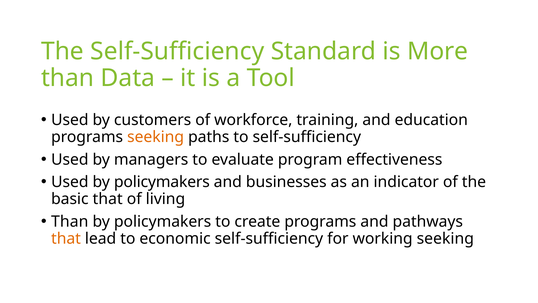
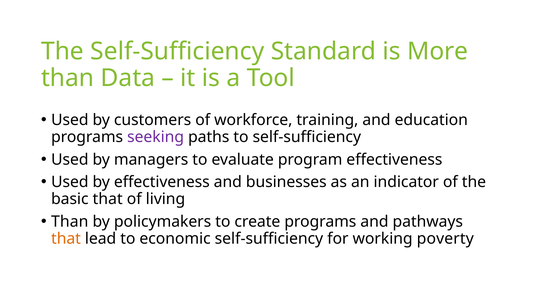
seeking colour: orange -> purple (156, 137)
Used by policymakers: policymakers -> effectiveness (162, 182)
working seeking: seeking -> poverty (445, 238)
